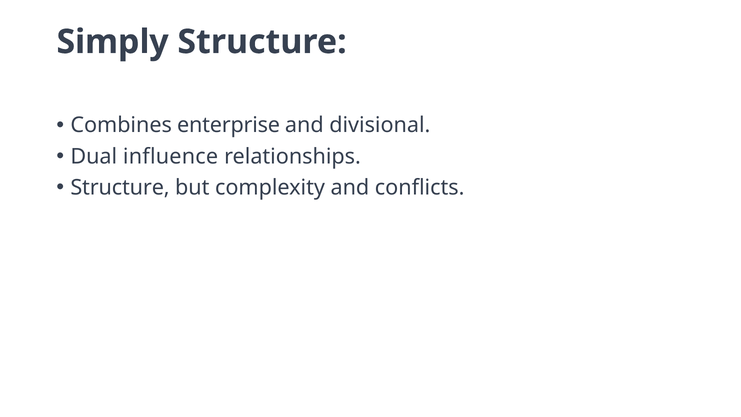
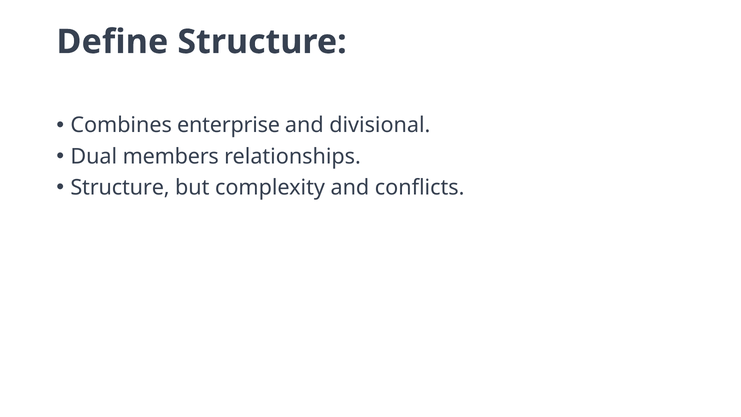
Simply: Simply -> Define (112, 42)
influence: influence -> members (171, 156)
